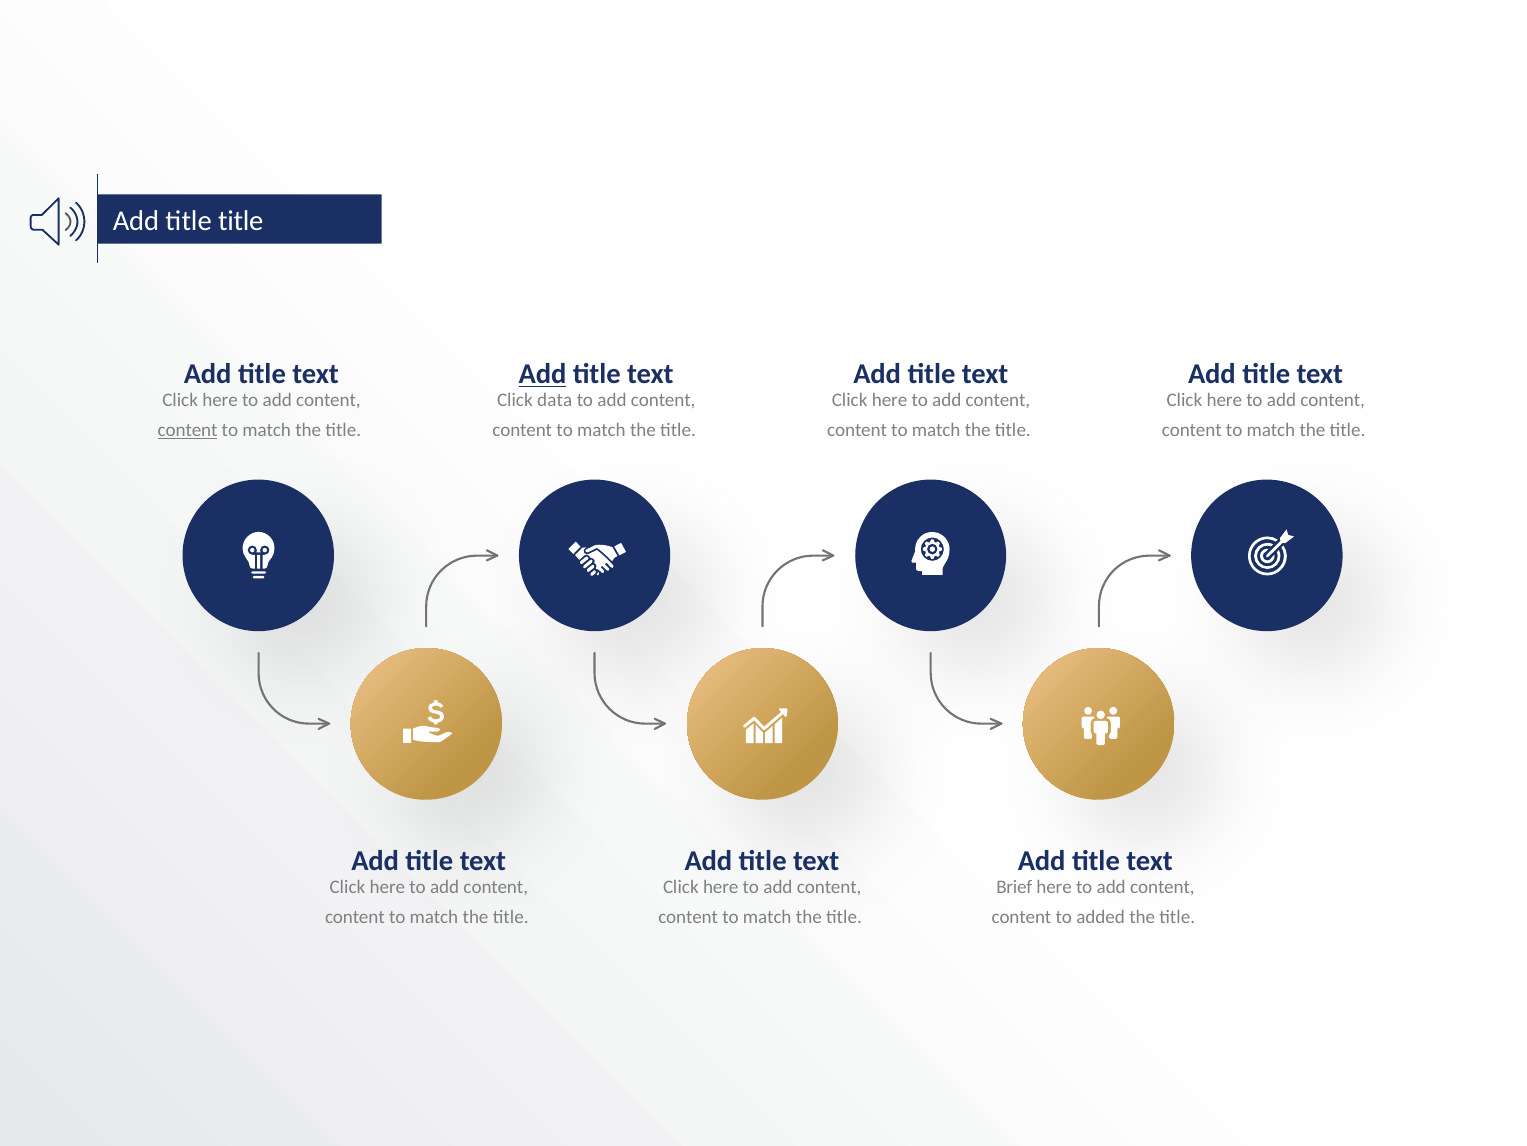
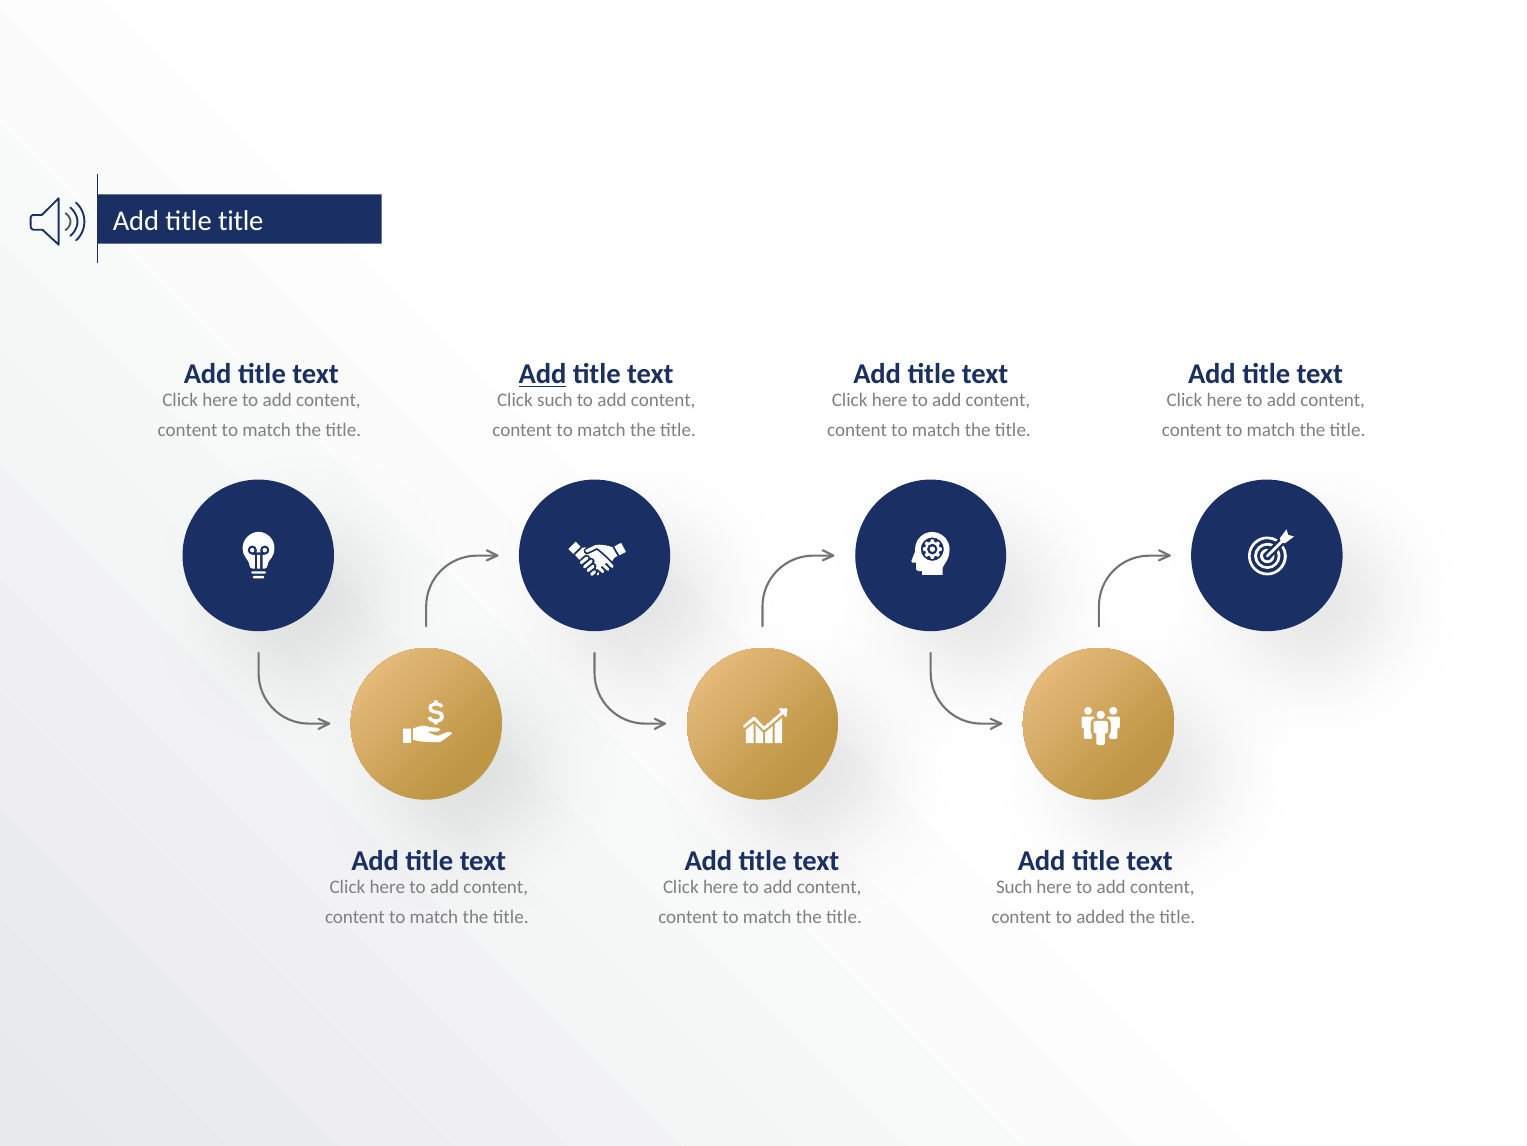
Click data: data -> such (555, 400)
content underline: present -> none (188, 430)
Brief: Brief -> Such (1014, 887)
